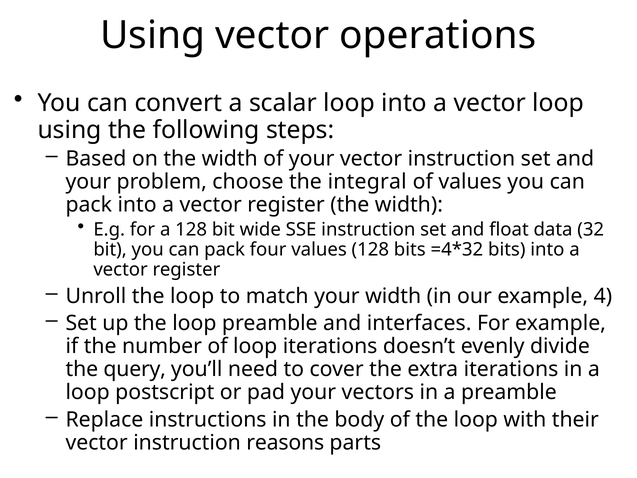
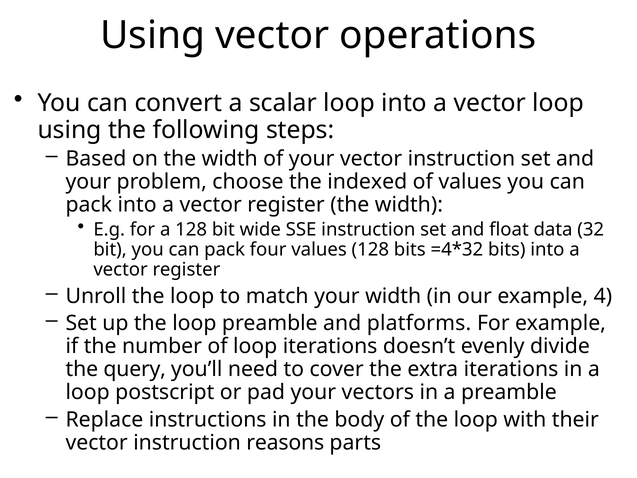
integral: integral -> indexed (367, 182)
interfaces: interfaces -> platforms (419, 323)
